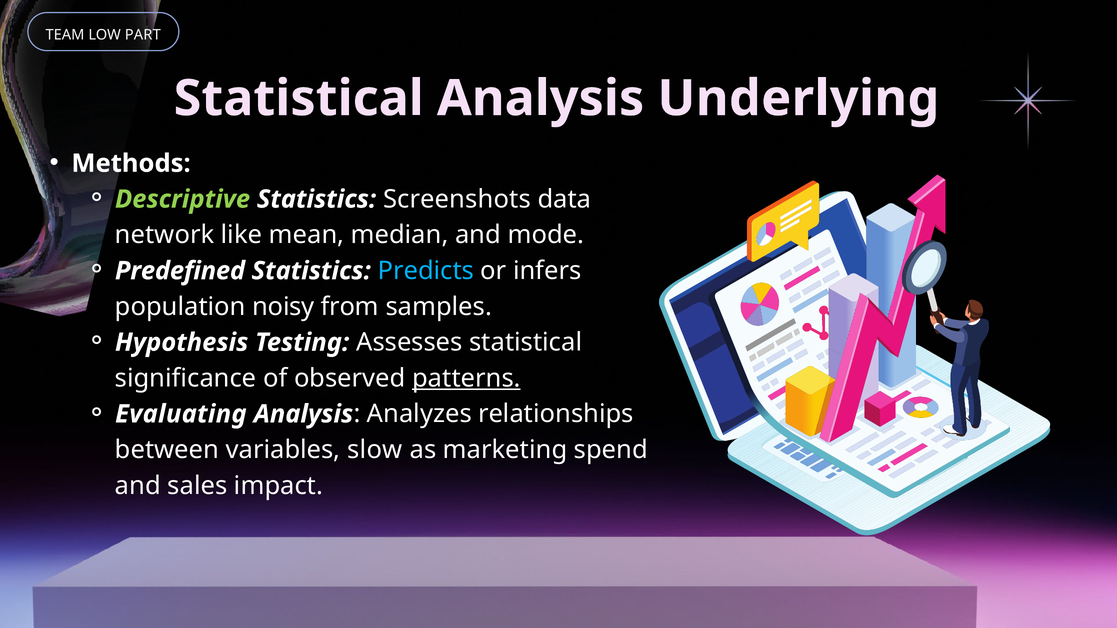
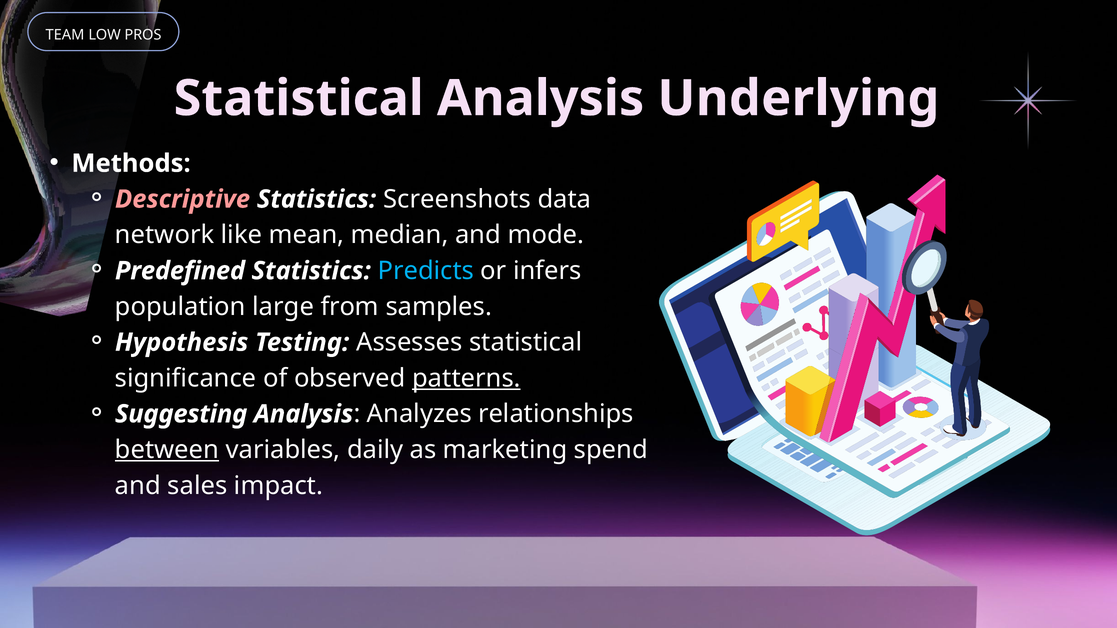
PART: PART -> PROS (143, 35)
Descriptive colour: light green -> pink (183, 199)
noisy: noisy -> large (283, 307)
Evaluating: Evaluating -> Suggesting (181, 414)
between underline: none -> present (167, 450)
slow: slow -> daily (375, 450)
